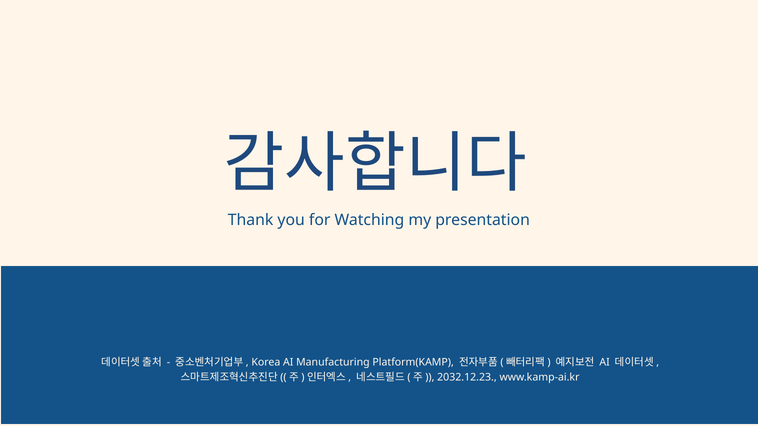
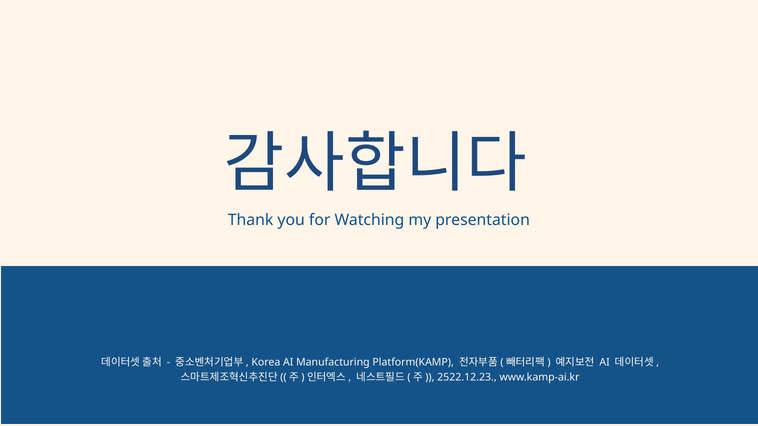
2032.12.23: 2032.12.23 -> 2522.12.23 (467, 377)
